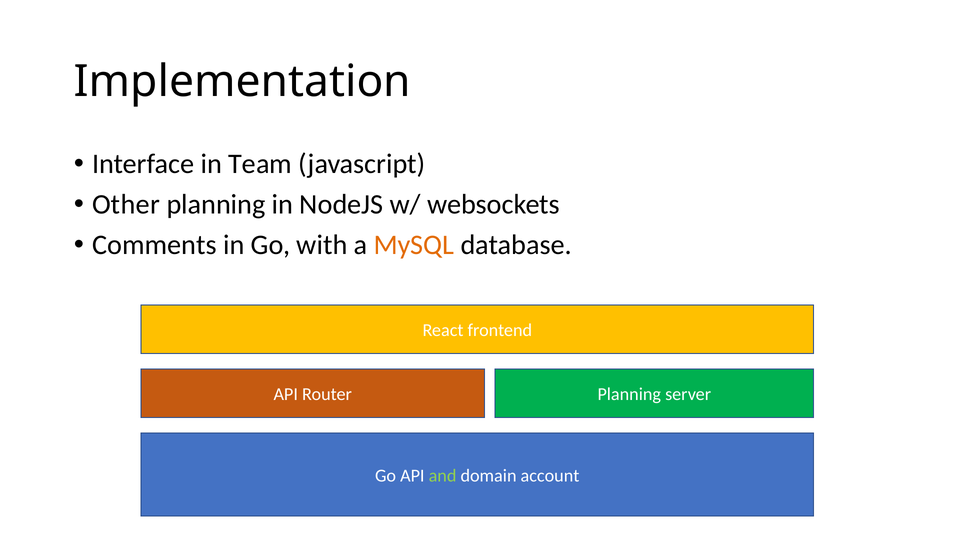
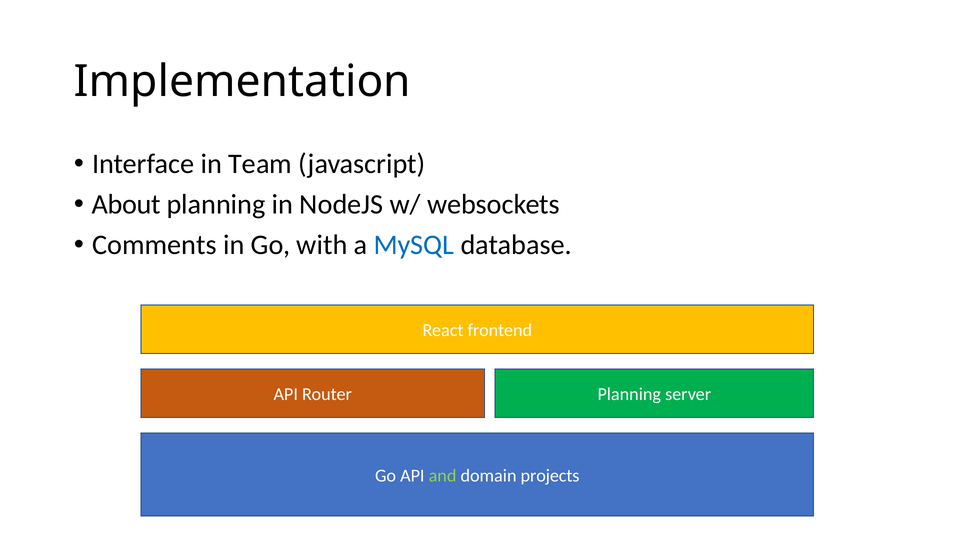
Other: Other -> About (126, 204)
MySQL colour: orange -> blue (414, 245)
account: account -> projects (550, 476)
